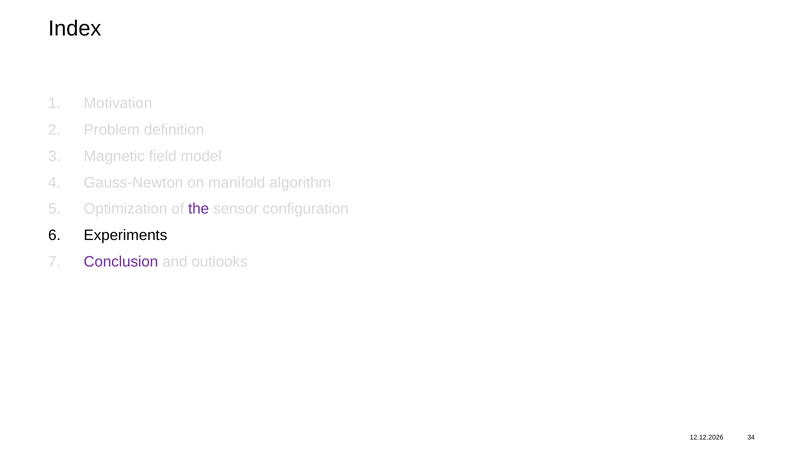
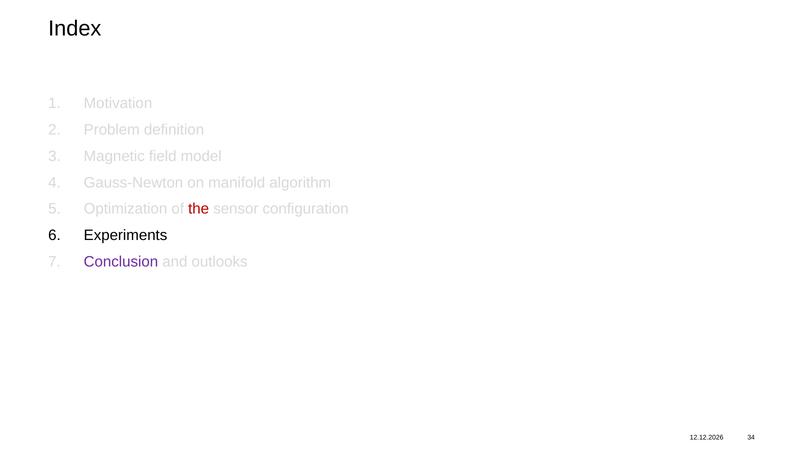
the colour: purple -> red (199, 209)
